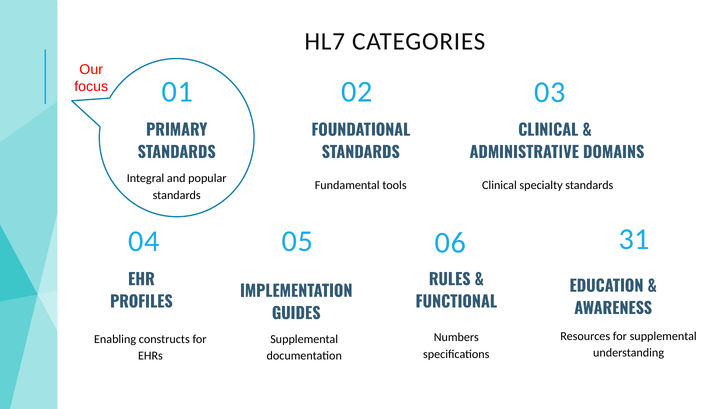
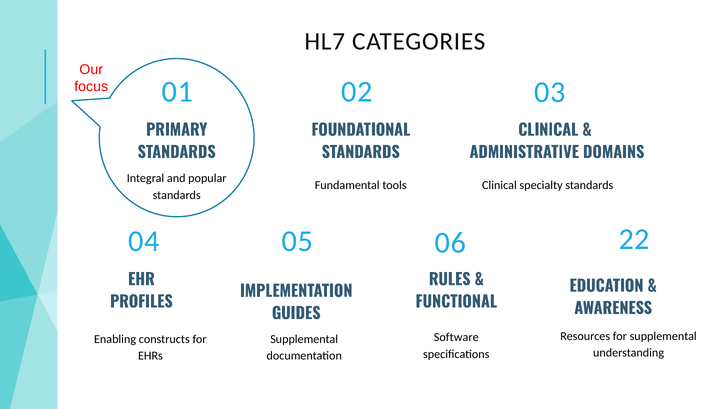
31: 31 -> 22 (634, 240)
Numbers: Numbers -> Software (456, 338)
